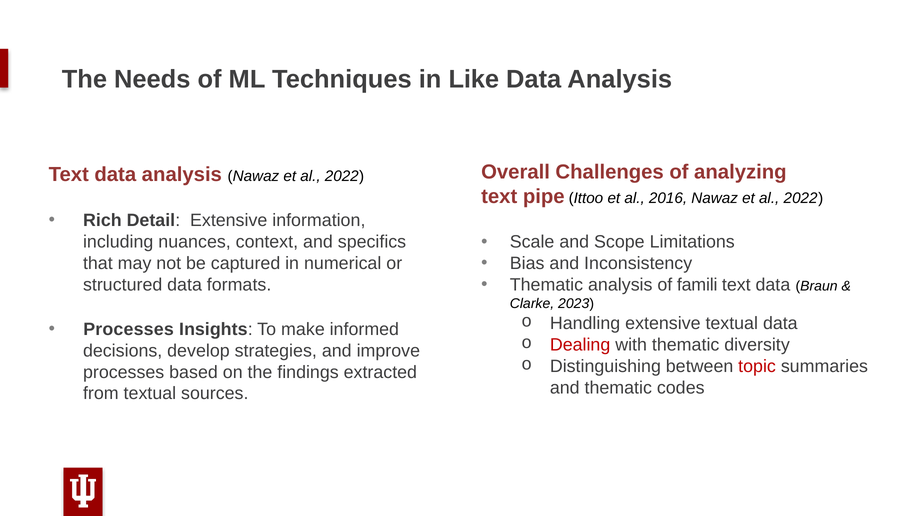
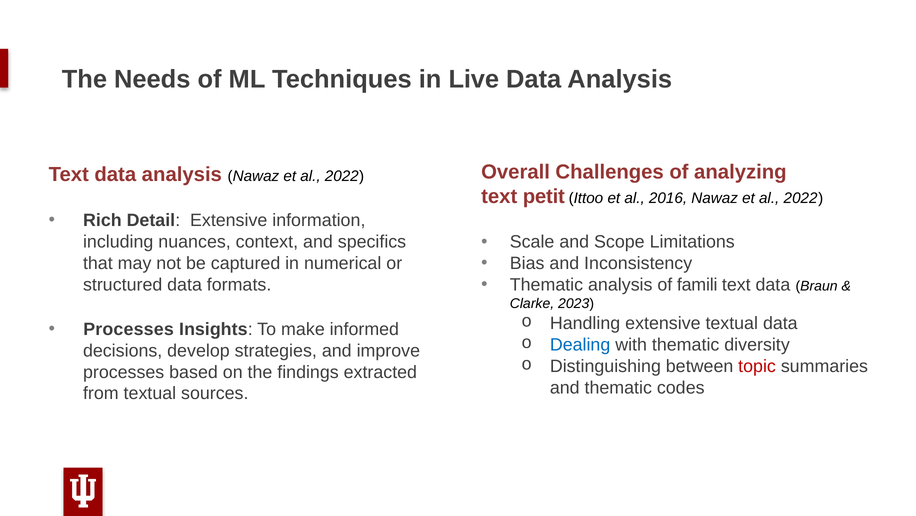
Like: Like -> Live (474, 79)
pipe: pipe -> petit (544, 196)
Dealing colour: red -> blue (580, 344)
